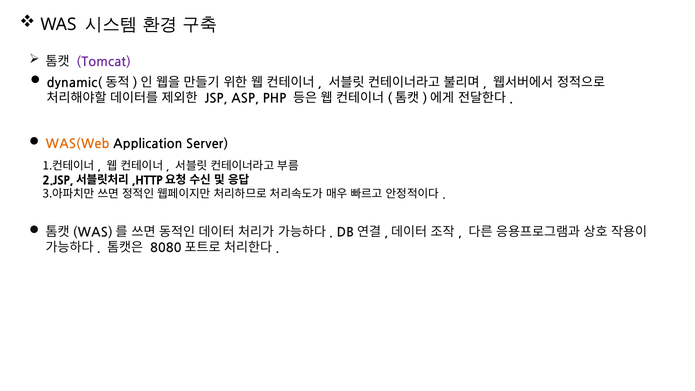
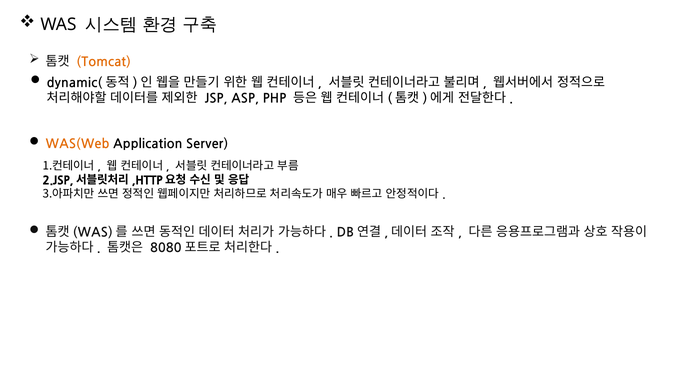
Tomcat colour: purple -> orange (104, 61)
